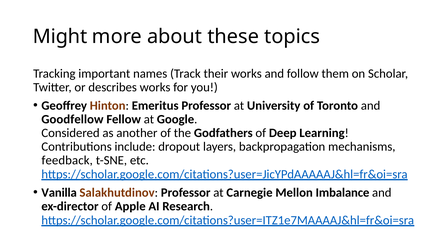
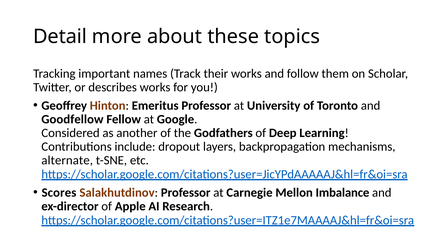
Might: Might -> Detail (60, 37)
feedback: feedback -> alternate (67, 160)
Vanilla: Vanilla -> Scores (59, 193)
